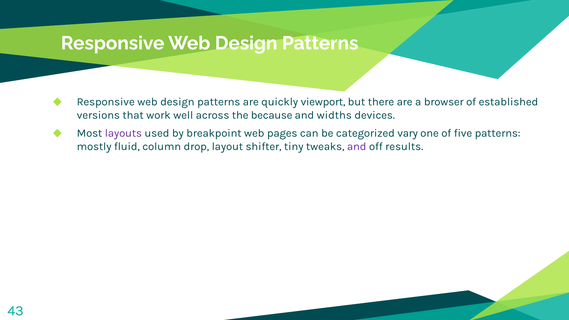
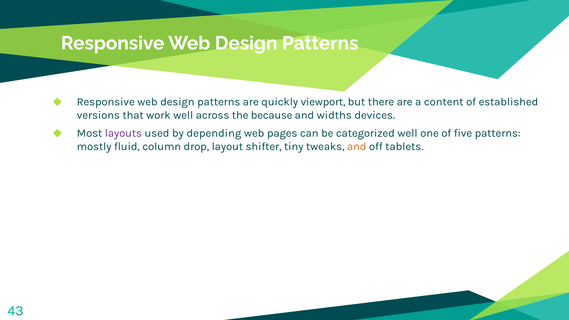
browser: browser -> content (444, 102)
breakpoint: breakpoint -> depending (214, 133)
categorized vary: vary -> well (408, 133)
and colour: purple -> orange (357, 147)
results: results -> tablets (404, 147)
